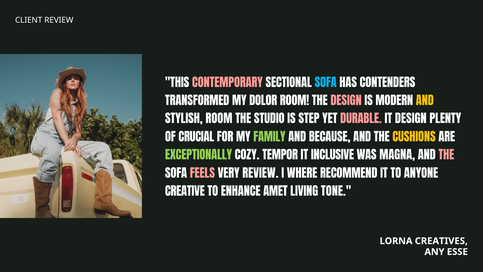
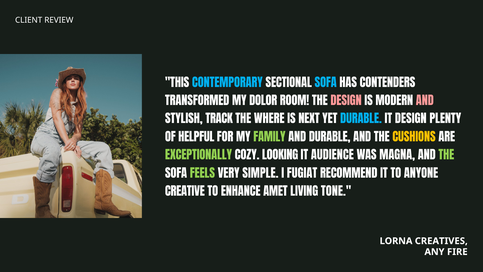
CONTEMPORARY colour: pink -> light blue (227, 83)
AND colour: yellow -> pink (425, 101)
STYLISH ROOM: ROOM -> TRACK (219, 119)
STUDIO: STUDIO -> WHERE (269, 119)
STEP: STEP -> NEXT (309, 119)
DURABLE colour: pink -> light blue (361, 119)
CRUCIAL: CRUCIAL -> HELPFUL (196, 137)
AND BECAUSE: BECAUSE -> DURABLE (330, 137)
TEMPOR: TEMPOR -> LOOKING (280, 155)
INCLUSIVE: INCLUSIVE -> AUDIENCE (332, 155)
THE colour: pink -> light green (446, 155)
FEELS colour: pink -> light green (202, 174)
VERY REVIEW: REVIEW -> SIMPLE (260, 174)
WHERE: WHERE -> FUGIAT (302, 174)
ESSE: ESSE -> FIRE (457, 252)
